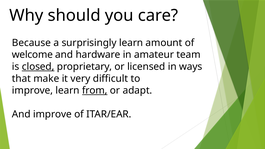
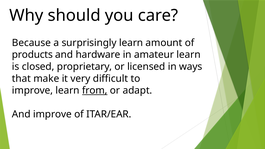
welcome: welcome -> products (32, 55)
amateur team: team -> learn (189, 55)
closed underline: present -> none (38, 67)
